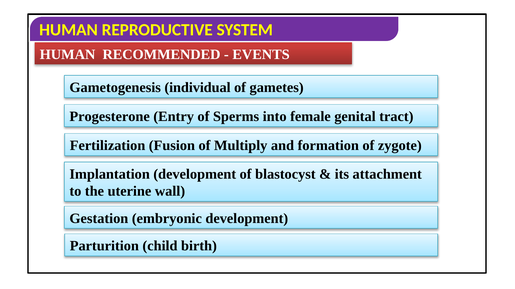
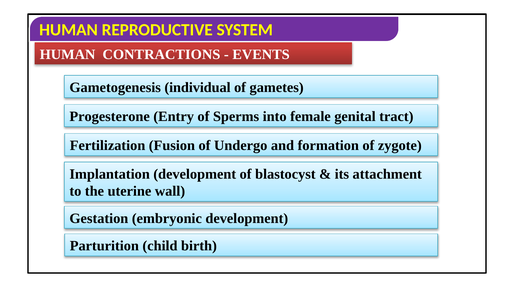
RECOMMENDED: RECOMMENDED -> CONTRACTIONS (161, 55)
Multiply: Multiply -> Undergo (241, 146)
